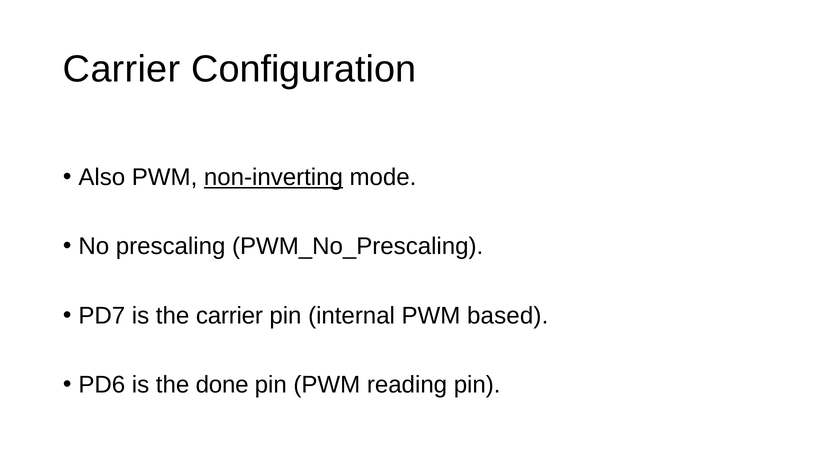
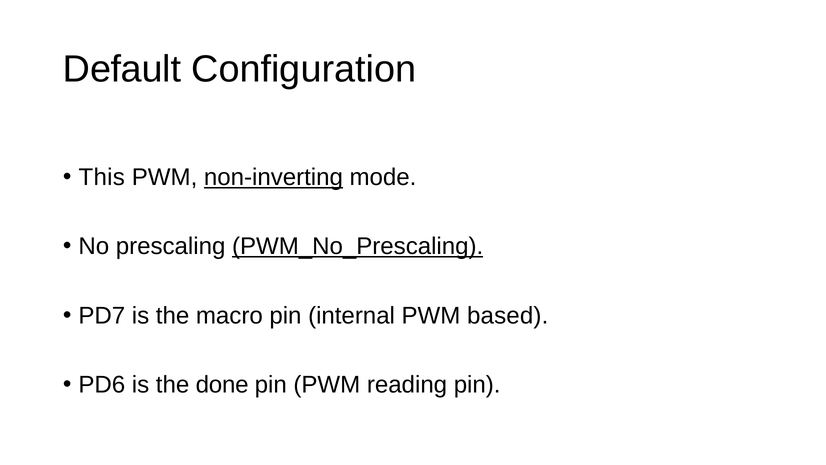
Carrier: Carrier -> Default (122, 69)
Also: Also -> This (102, 177)
PWM_No_Prescaling underline: none -> present (358, 246)
the carrier: carrier -> macro (229, 315)
